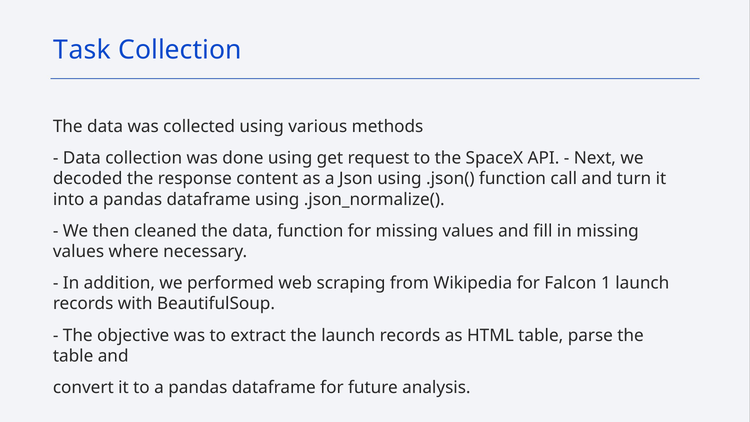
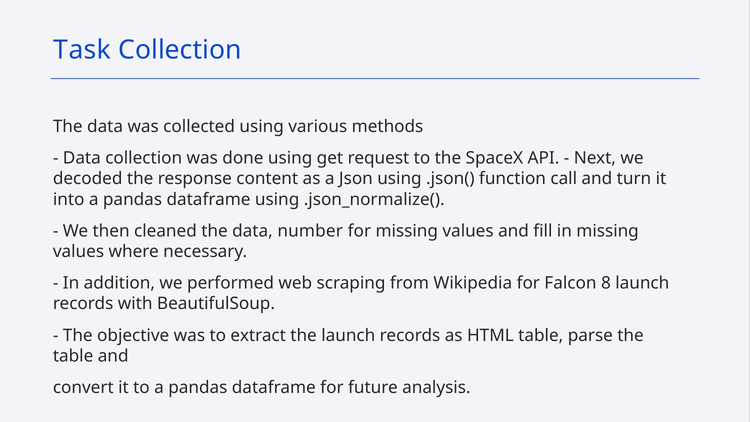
data function: function -> number (310, 231)
1: 1 -> 8 (606, 283)
